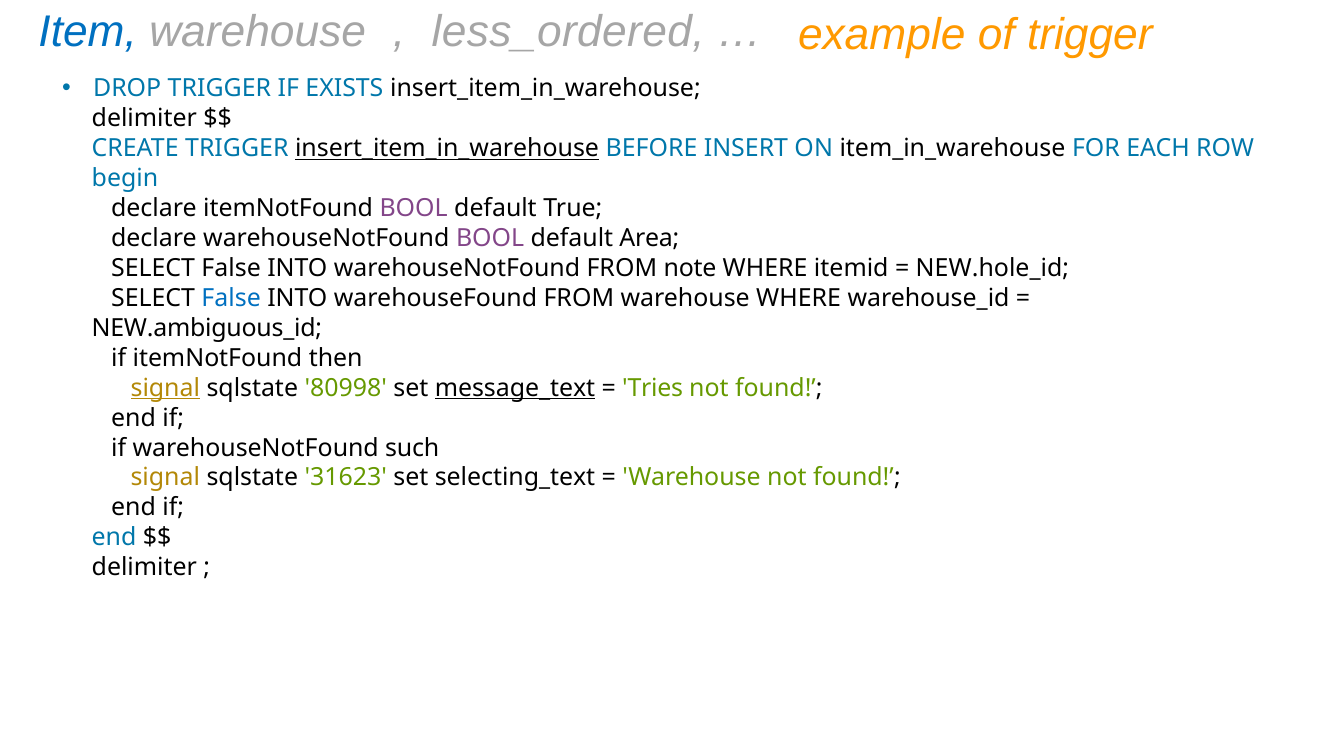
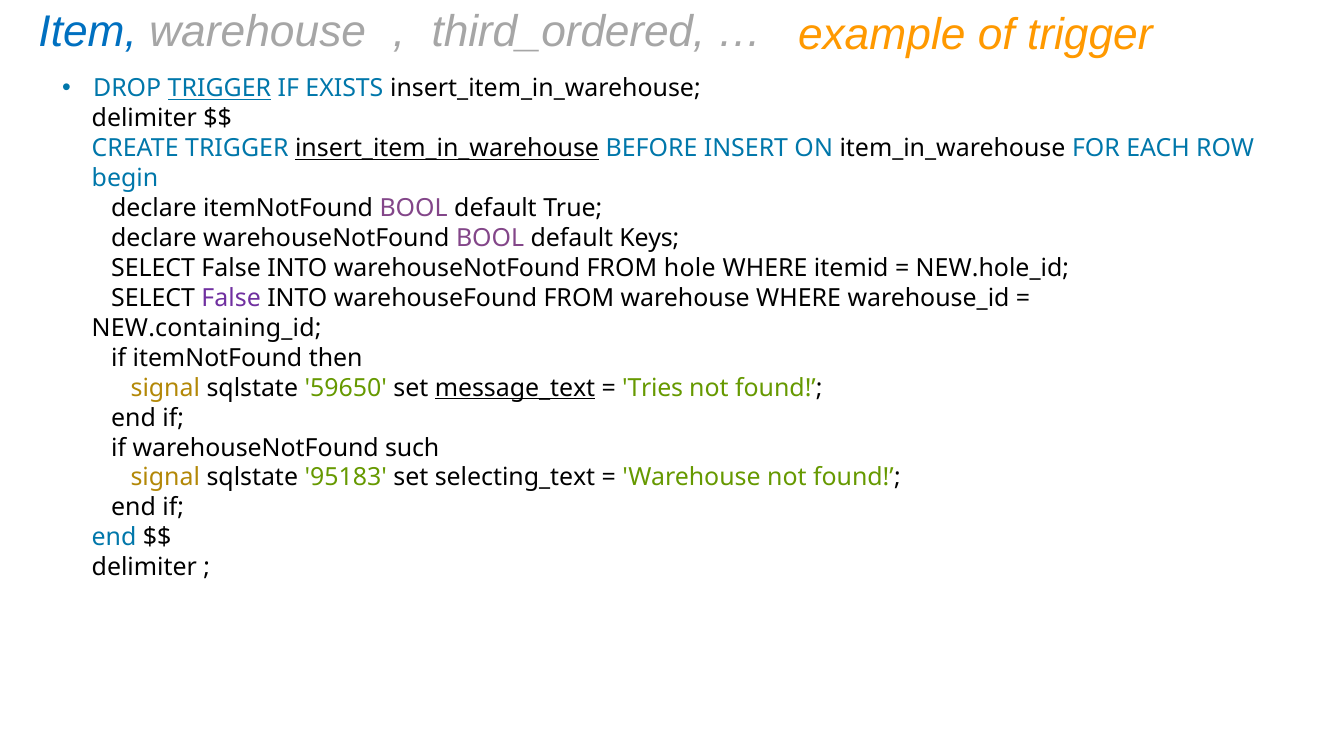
less_ordered: less_ordered -> third_ordered (568, 32)
TRIGGER underline: none -> present (219, 89)
Area: Area -> Keys (649, 238)
note: note -> hole (690, 268)
False colour: blue -> purple (231, 298)
NEW.ambiguous_id: NEW.ambiguous_id -> NEW.containing_id (207, 328)
signal underline: present -> none (165, 388)
80998: 80998 -> 59650 (346, 388)
31623: 31623 -> 95183 (346, 477)
